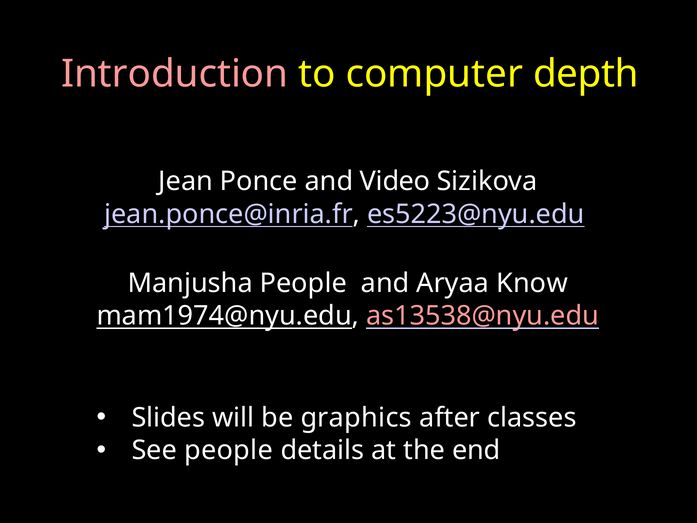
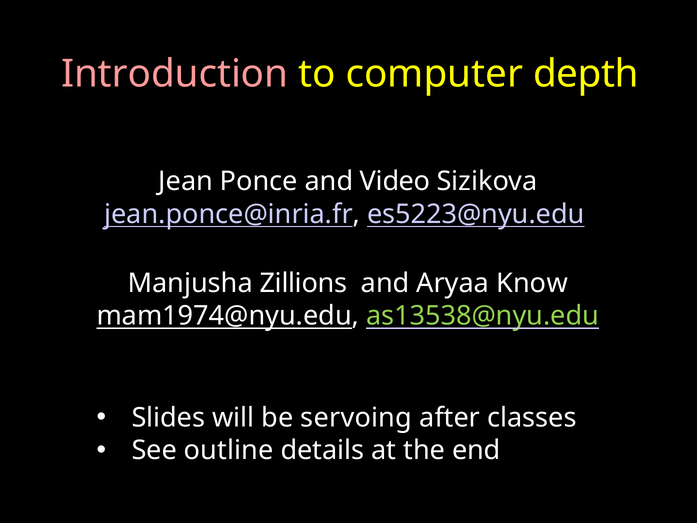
Manjusha People: People -> Zillions (303, 283)
as13538@nyu.edu colour: pink -> light green (483, 316)
graphics: graphics -> servoing (356, 418)
See people: people -> outline (229, 450)
